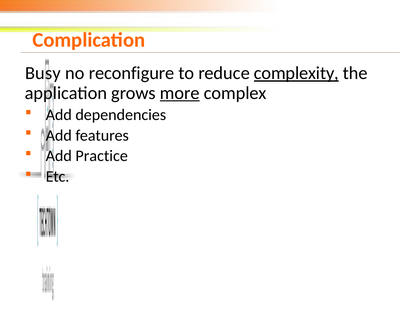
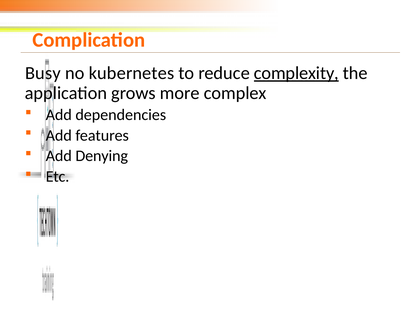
reconfigure: reconfigure -> kubernetes (131, 73)
more underline: present -> none (180, 93)
Practice: Practice -> Denying (102, 156)
